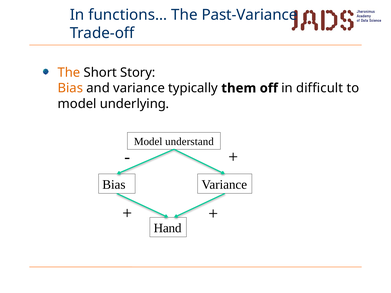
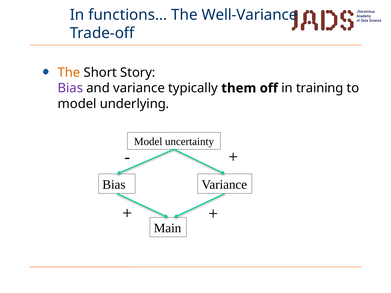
Past-Variance: Past-Variance -> Well-Variance (249, 15)
Bias colour: orange -> purple (70, 88)
difficult: difficult -> training (320, 88)
understand: understand -> uncertainty (190, 142)
Hand: Hand -> Main (168, 228)
